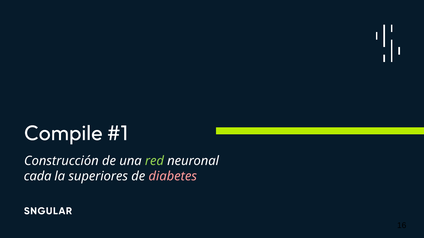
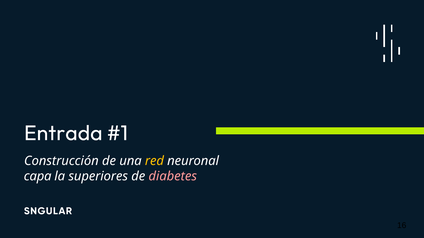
Compile: Compile -> Entrada (63, 133)
red colour: light green -> yellow (154, 161)
cada: cada -> capa (38, 177)
